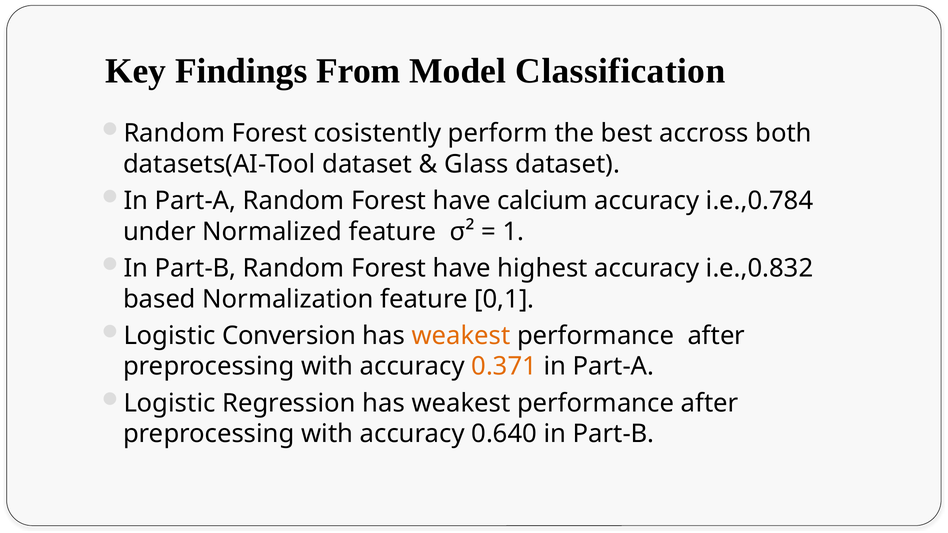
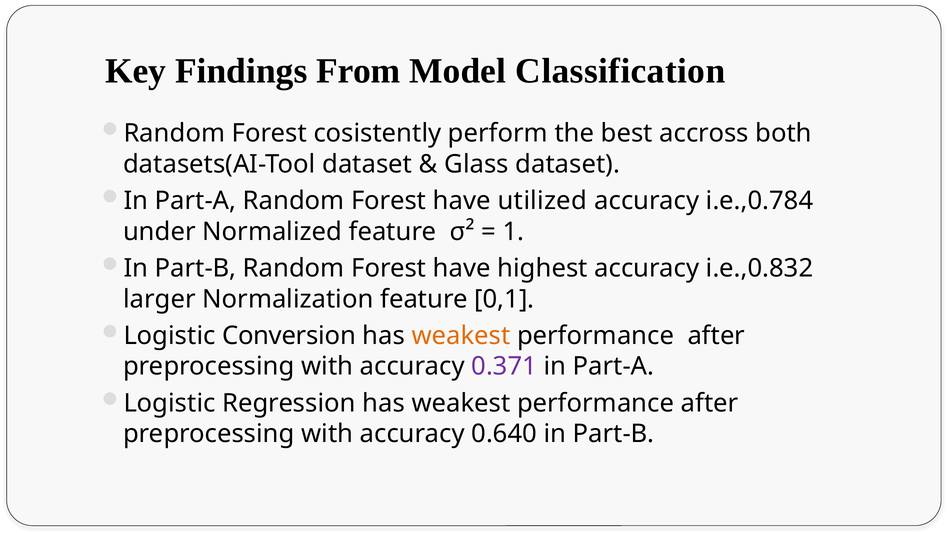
calcium: calcium -> utilized (542, 201)
based: based -> larger (159, 299)
0.371 colour: orange -> purple (504, 367)
